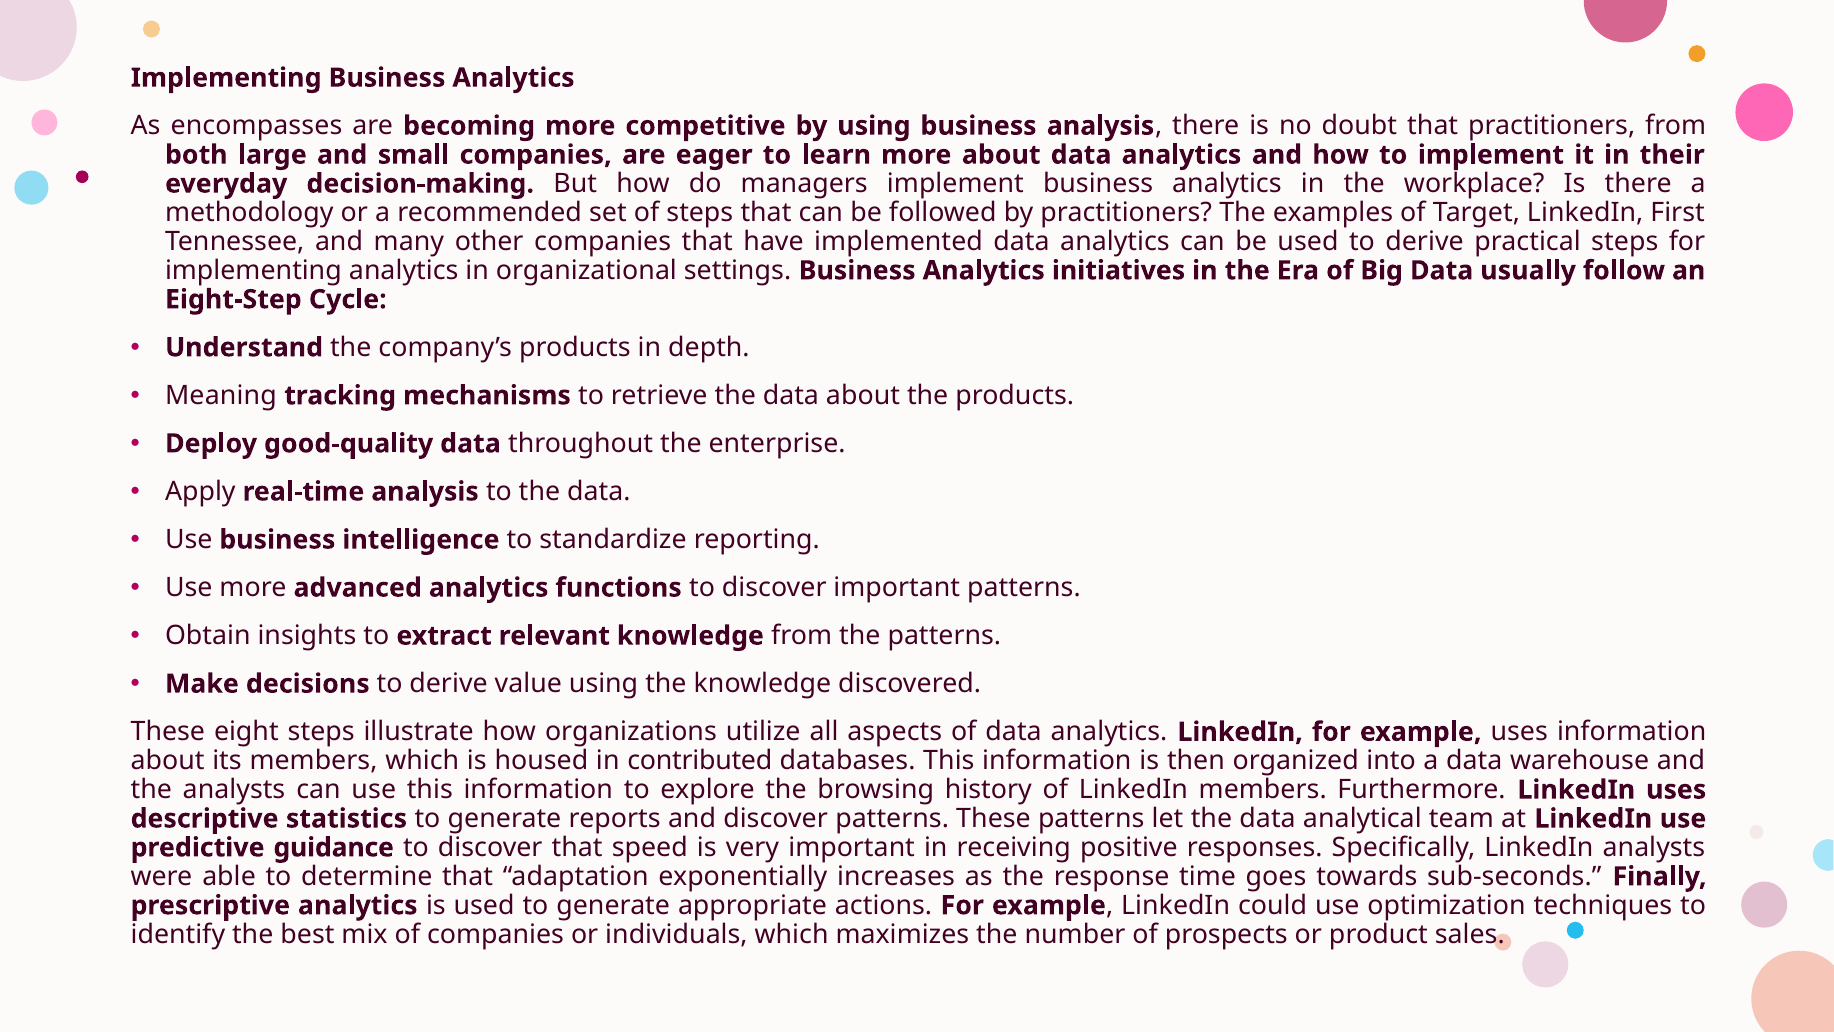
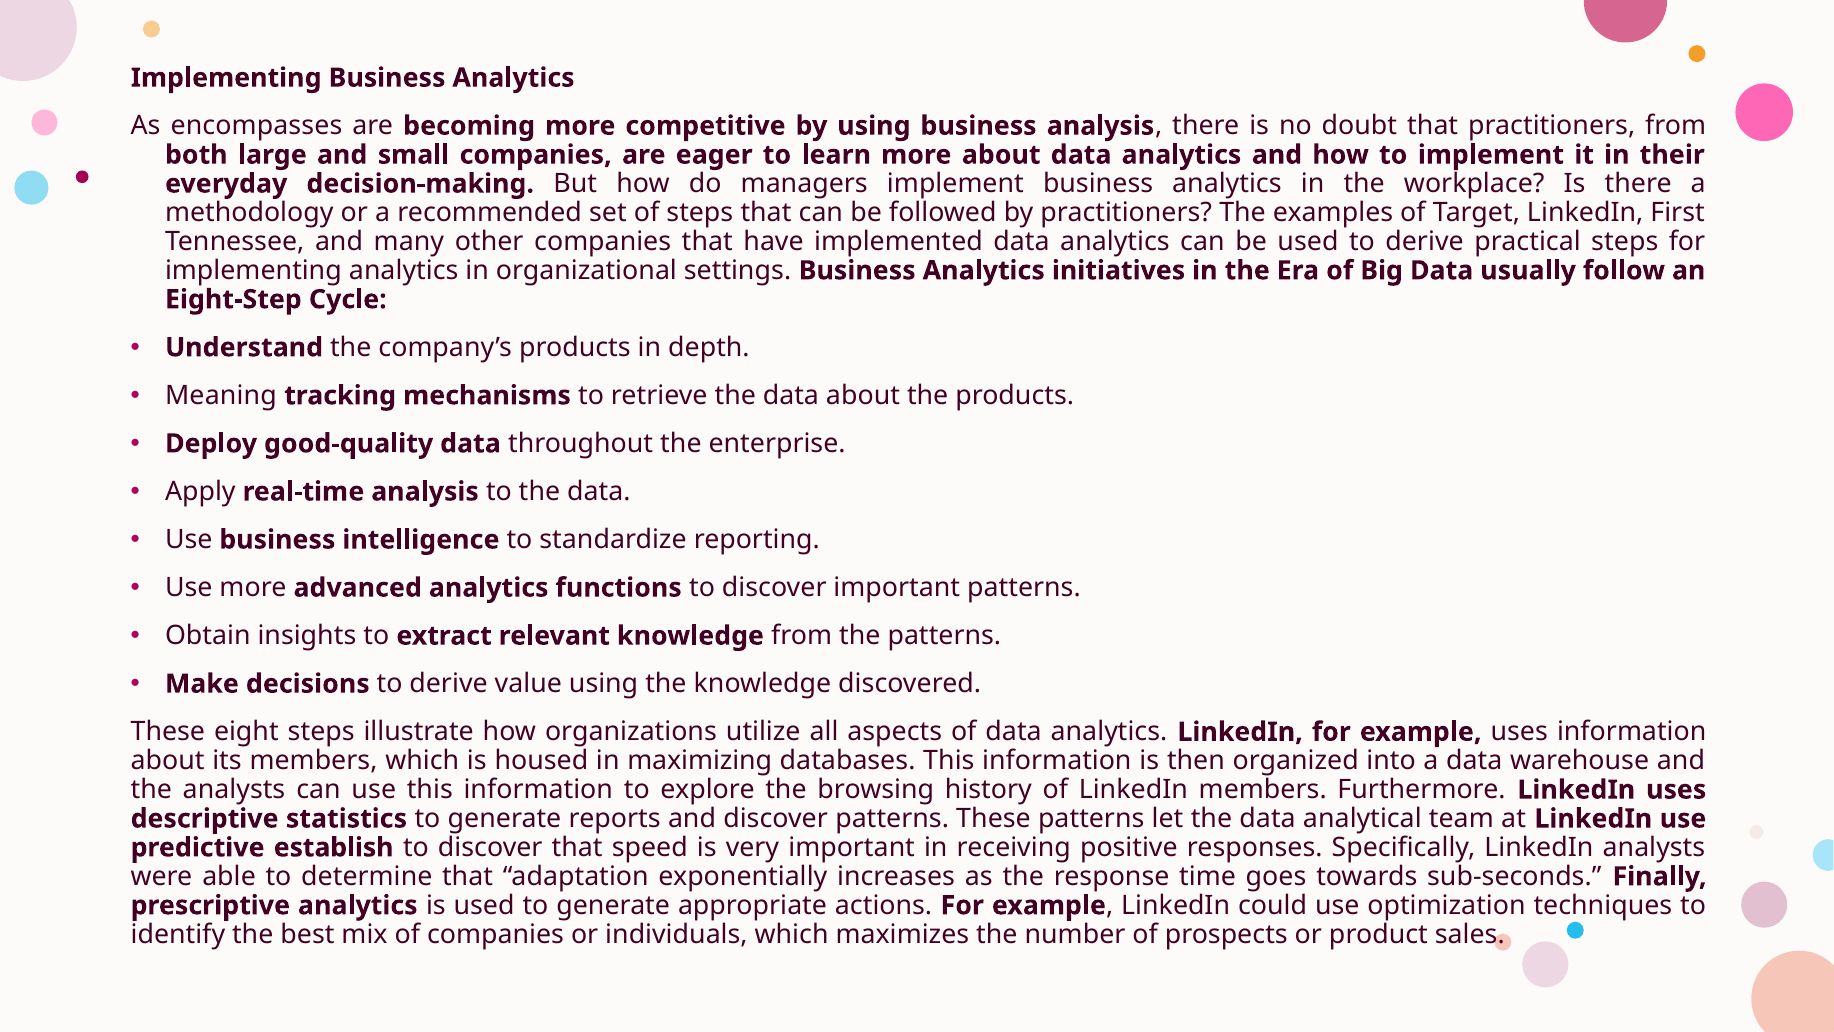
contributed: contributed -> maximizing (700, 761)
guidance: guidance -> establish (334, 847)
